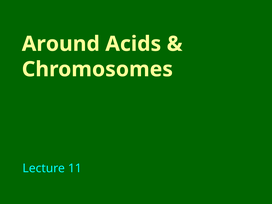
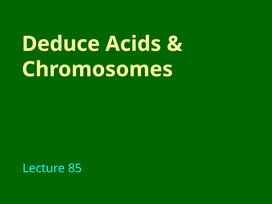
Around: Around -> Deduce (61, 44)
11: 11 -> 85 (75, 168)
